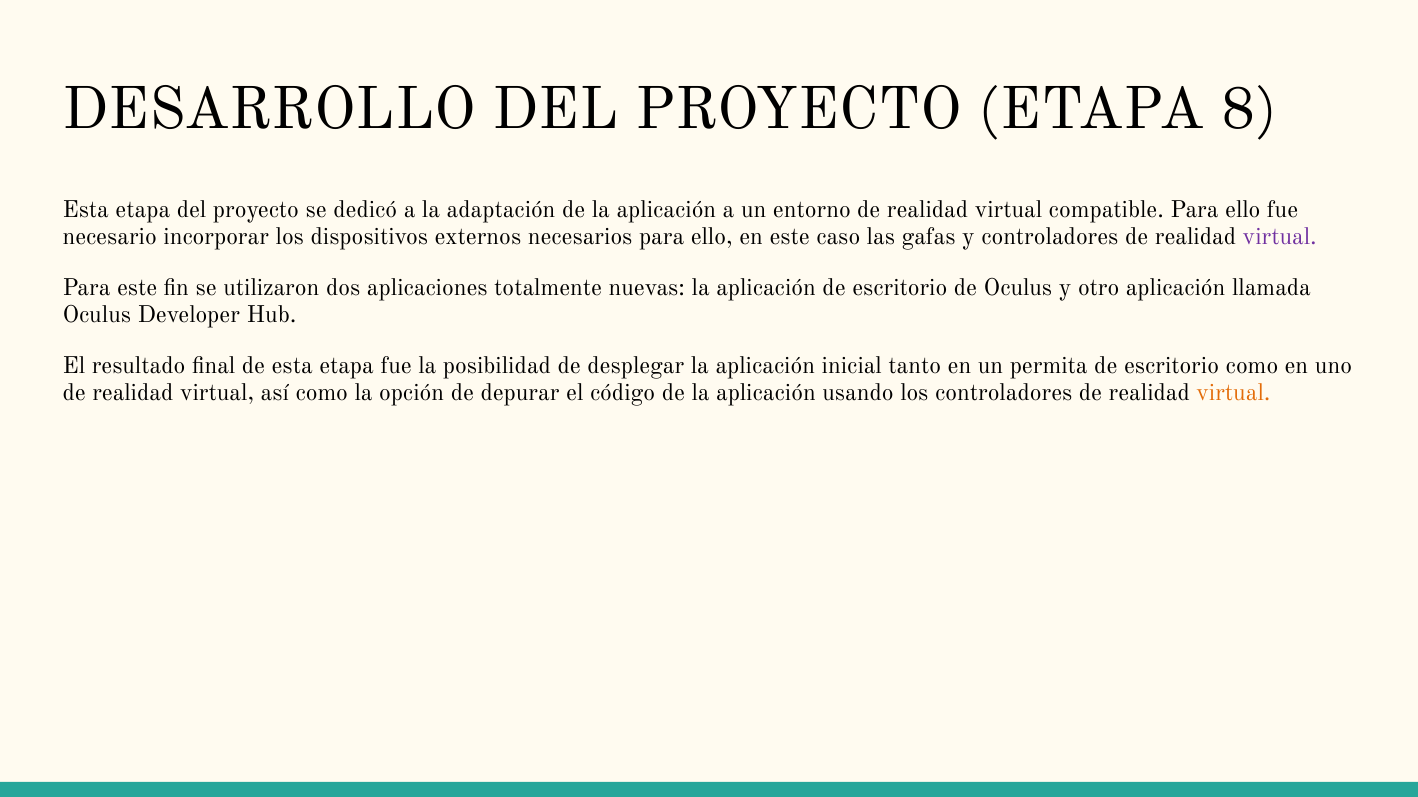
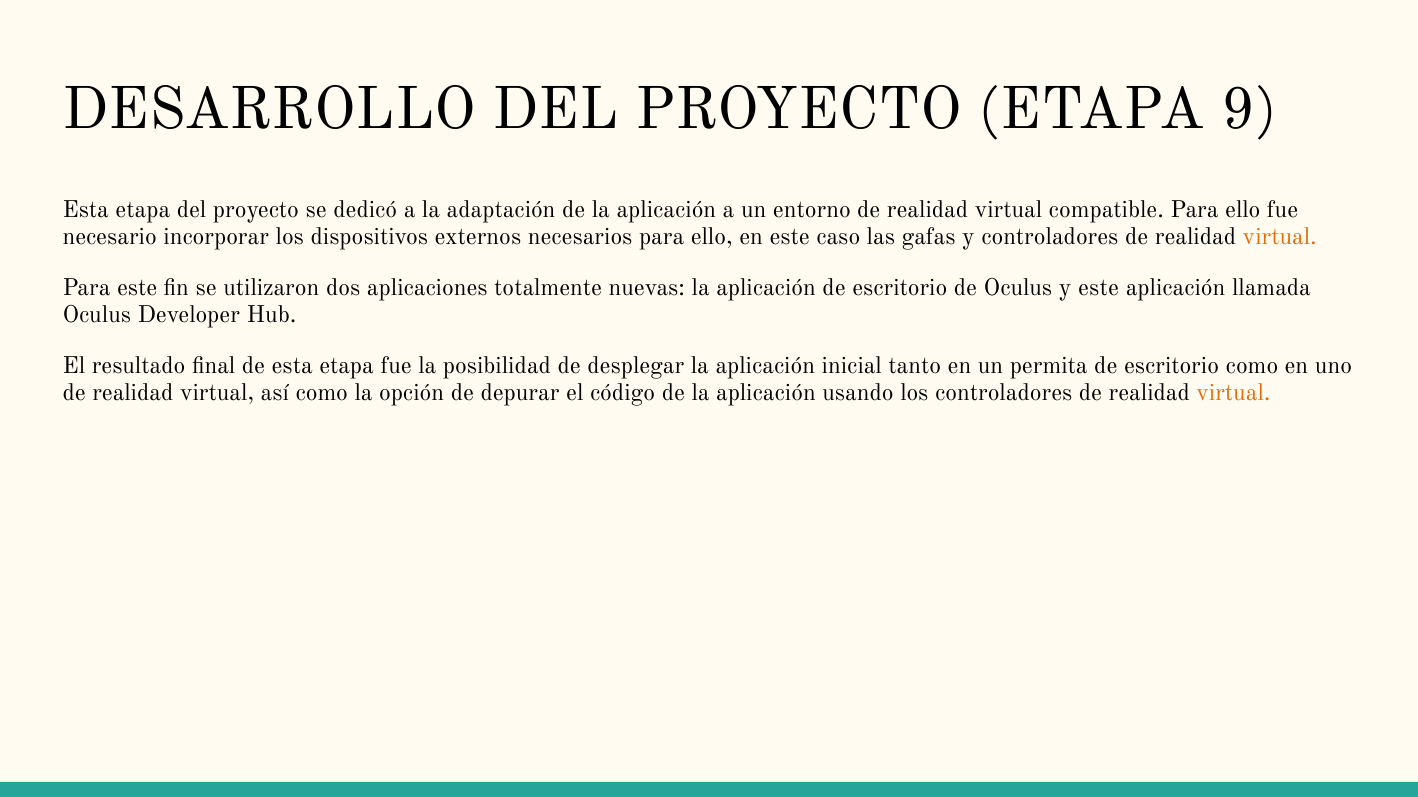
8: 8 -> 9 (1249, 109)
virtual colour: purple -> orange (1280, 237)
y otro: otro -> este (1099, 288)
